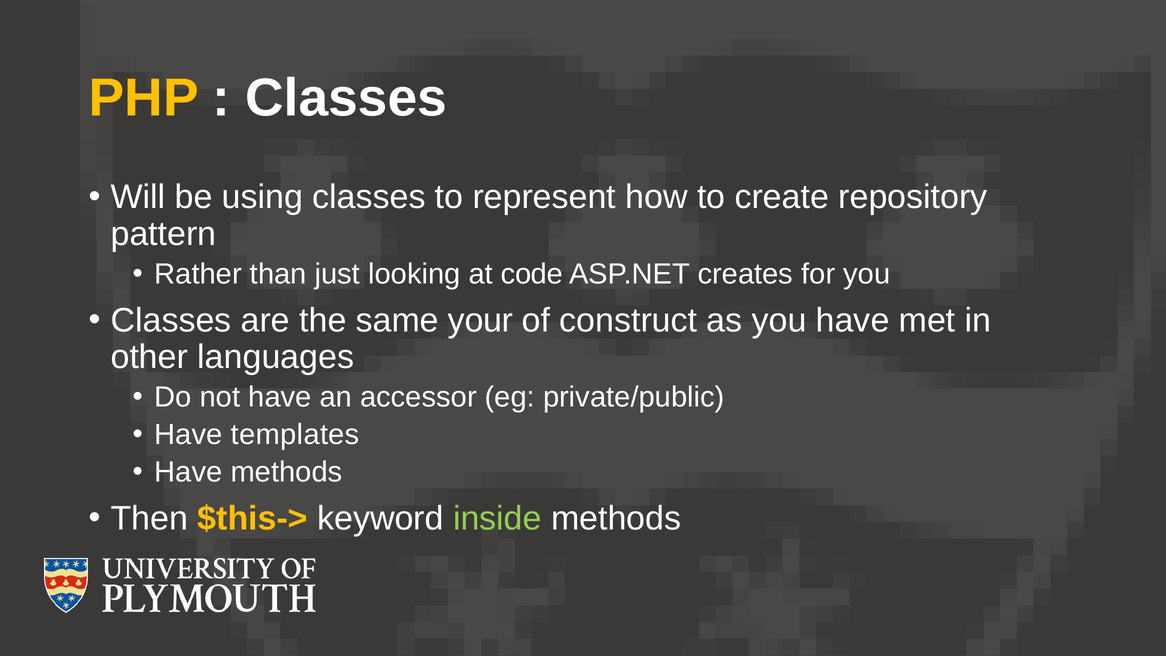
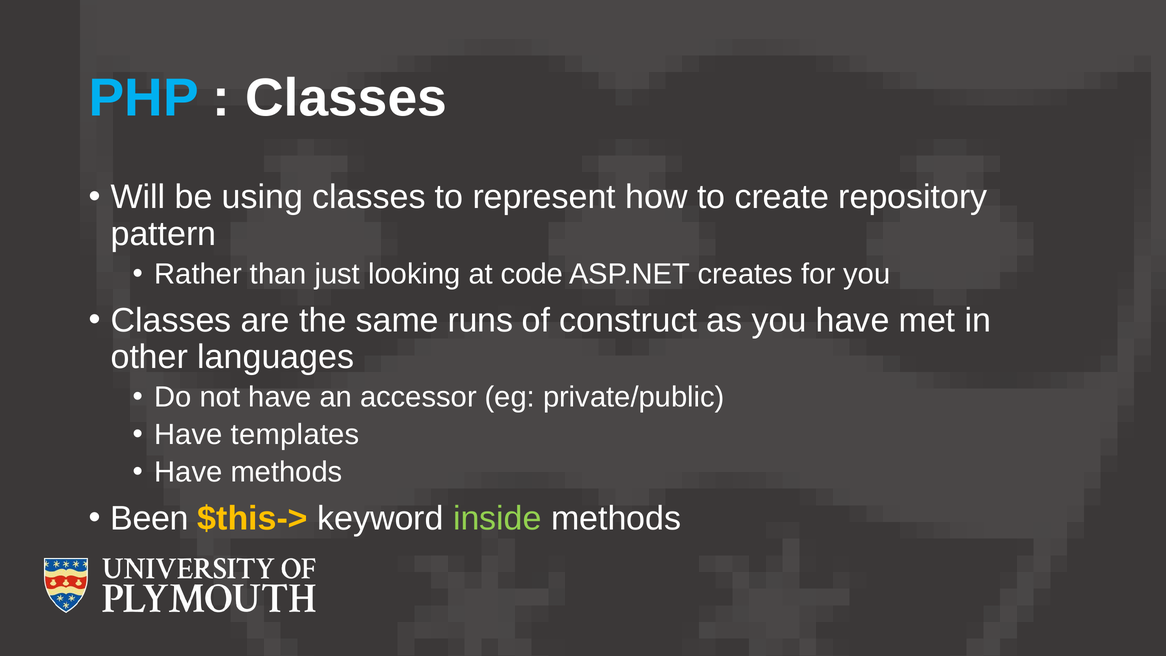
PHP colour: yellow -> light blue (144, 98)
your: your -> runs (480, 320)
Then: Then -> Been (150, 518)
